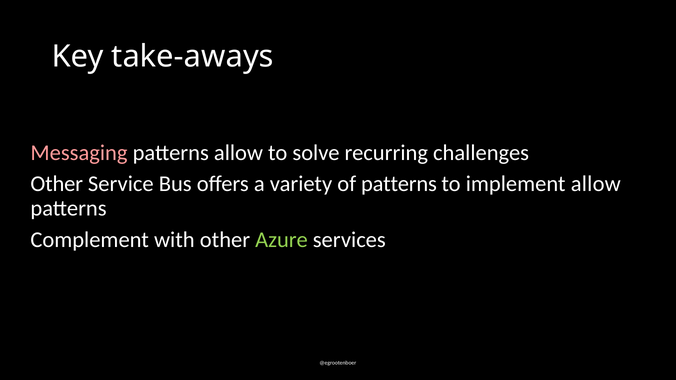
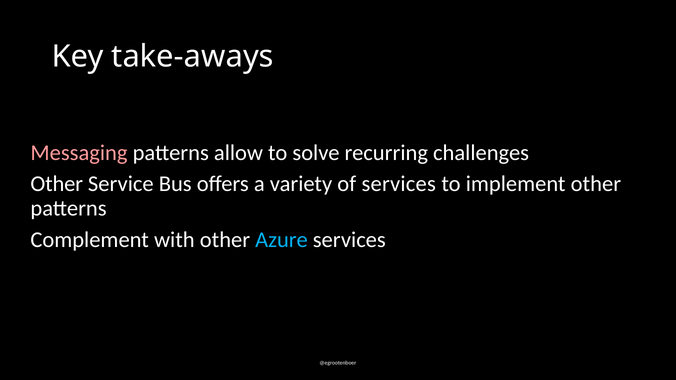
of patterns: patterns -> services (399, 184)
implement allow: allow -> other (596, 184)
Azure colour: light green -> light blue (282, 240)
